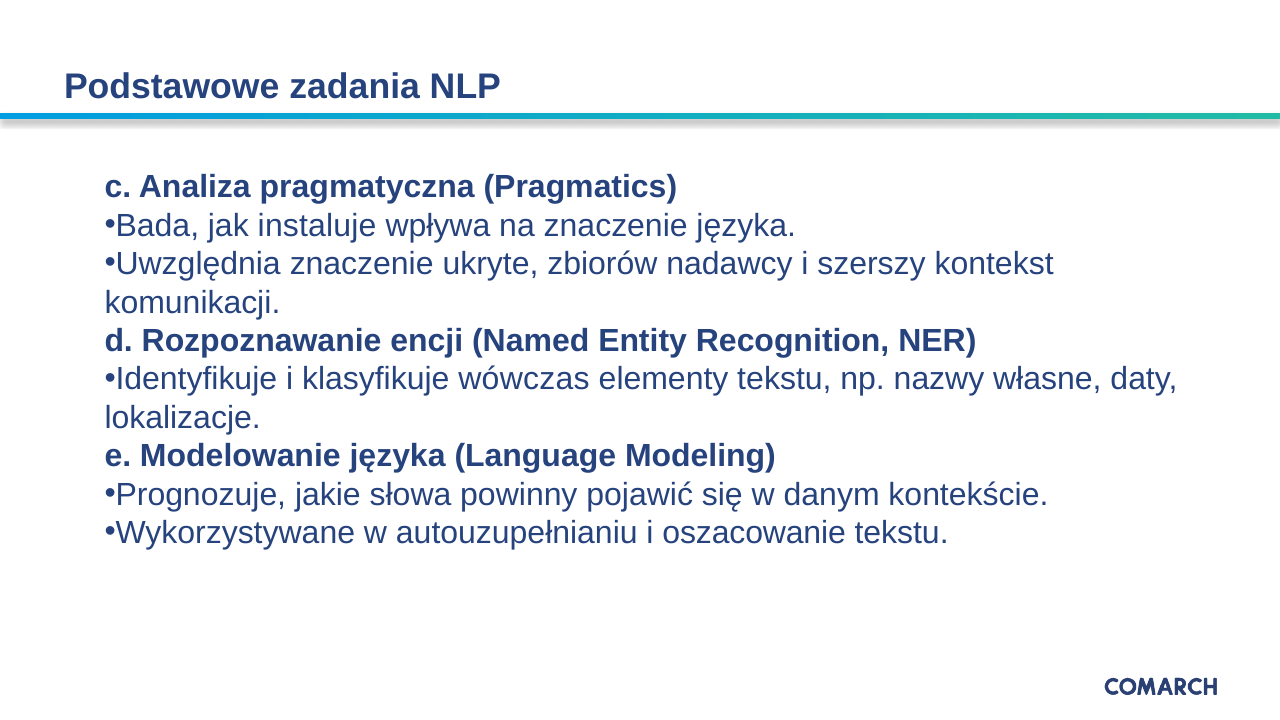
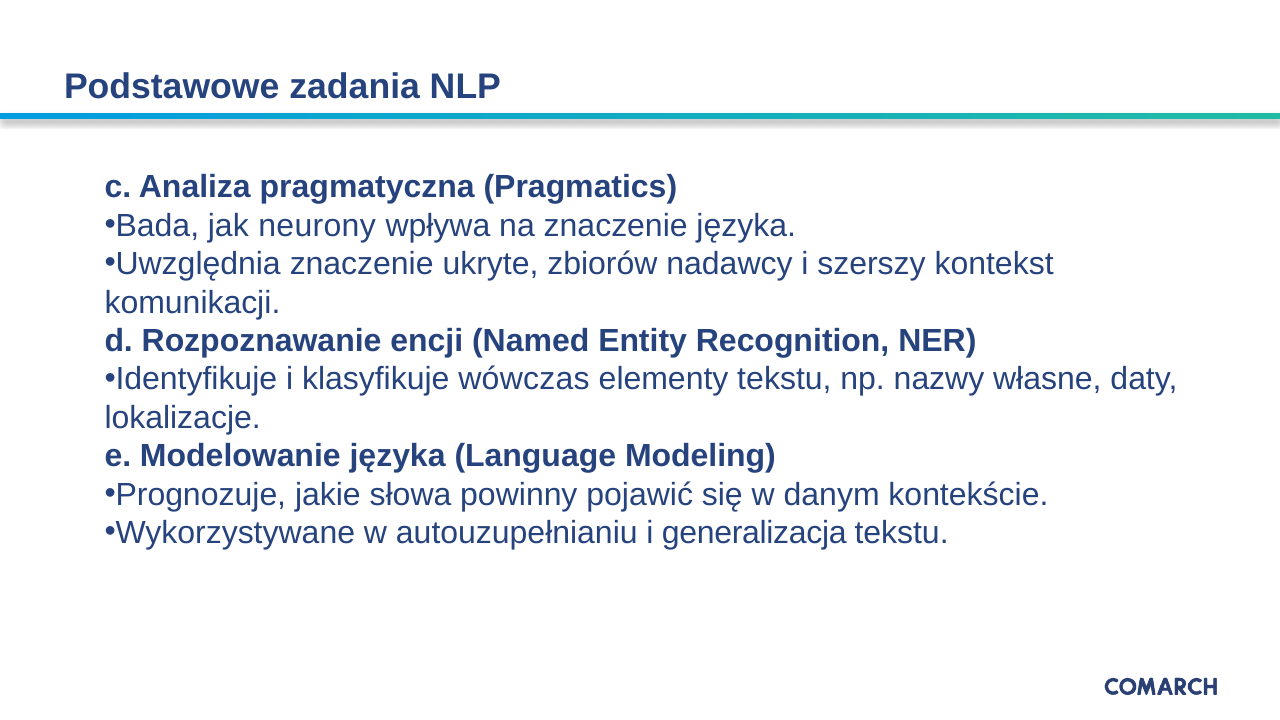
instaluje: instaluje -> neurony (317, 226)
oszacowanie: oszacowanie -> generalizacja (754, 533)
